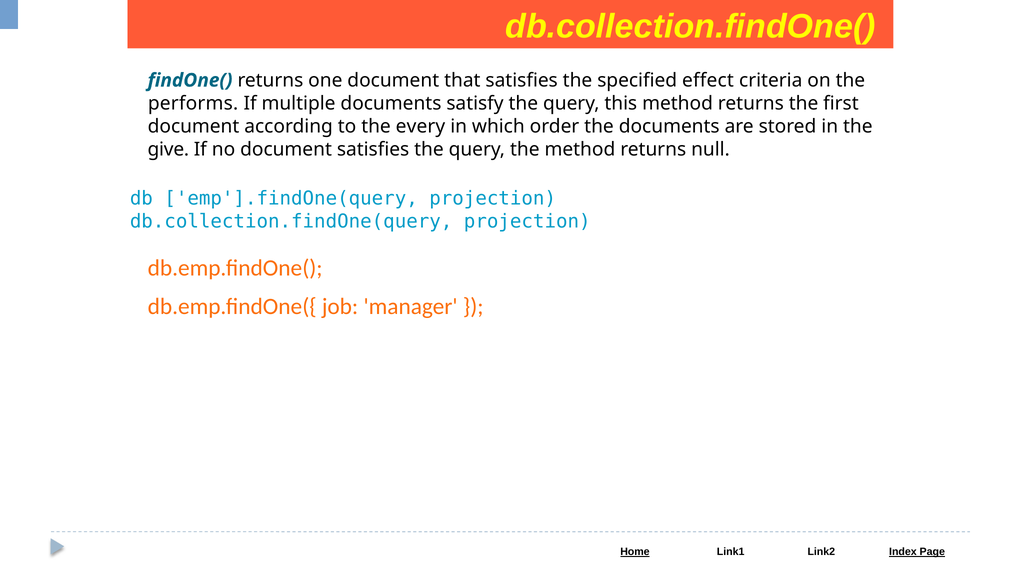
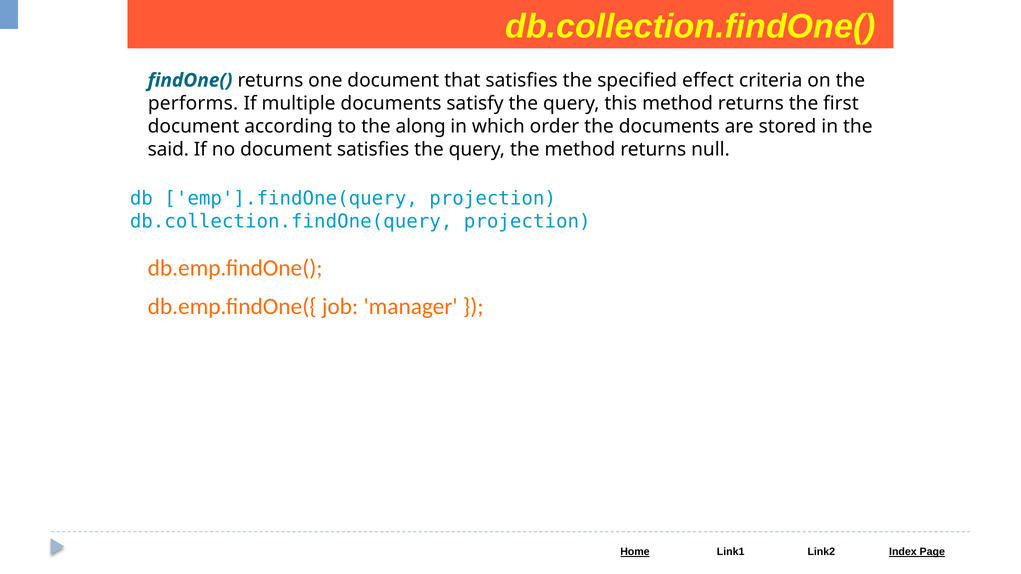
every: every -> along (421, 126)
give: give -> said (168, 149)
